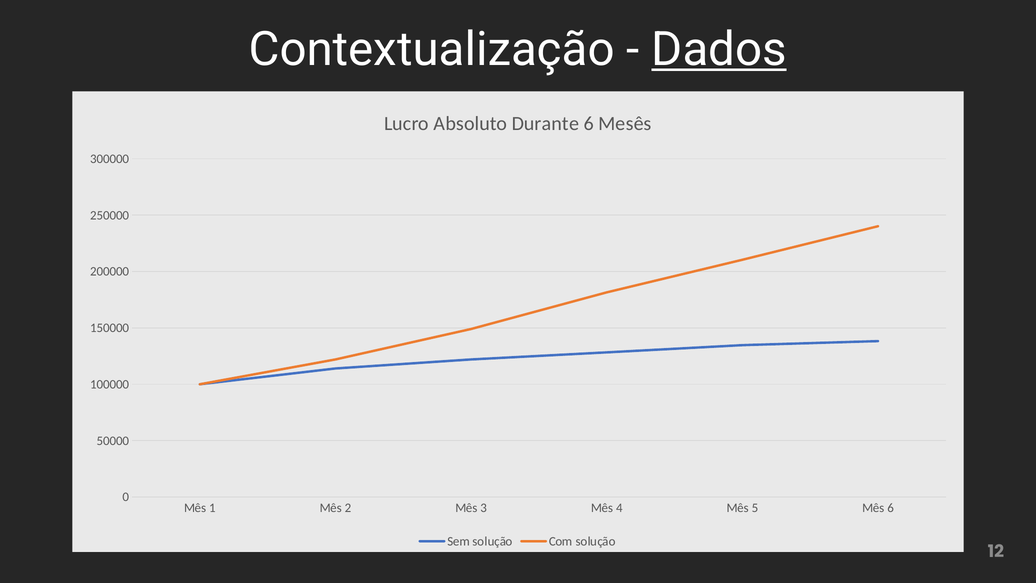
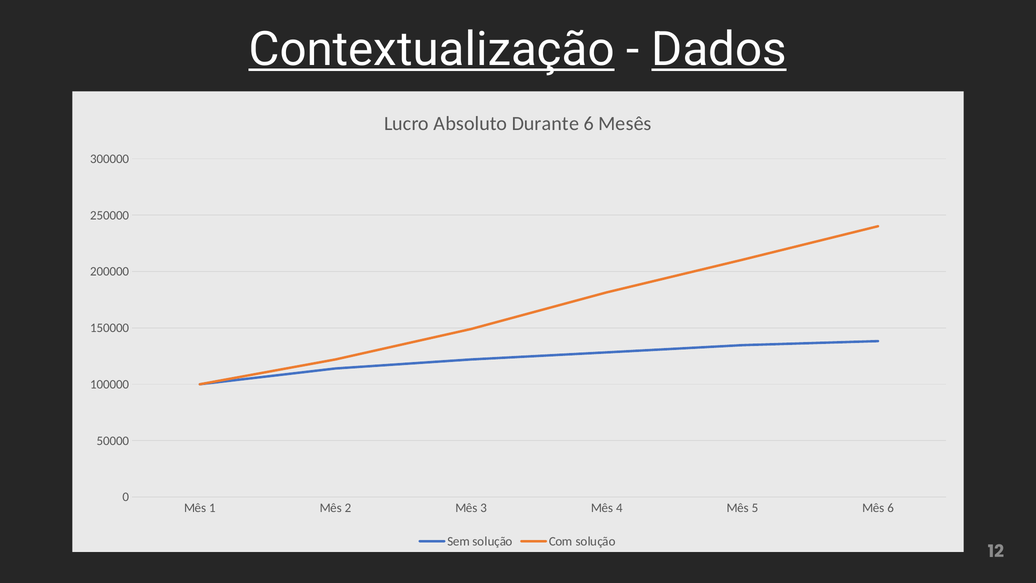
Contextualização underline: none -> present (432, 49)
